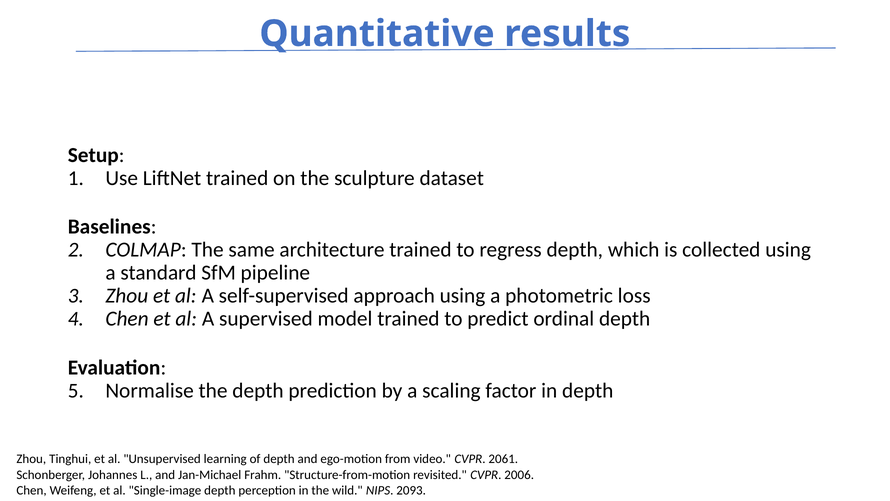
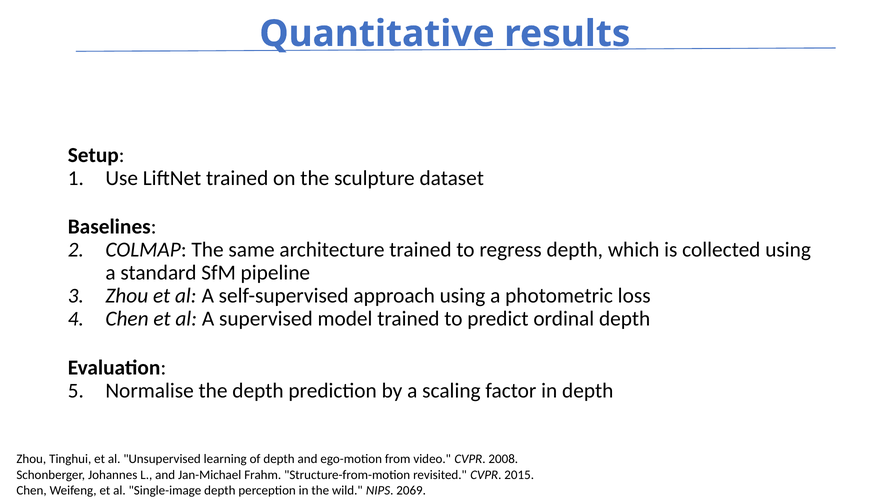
2061: 2061 -> 2008 (503, 459)
2006: 2006 -> 2015 (519, 474)
2093: 2093 -> 2069 (411, 490)
